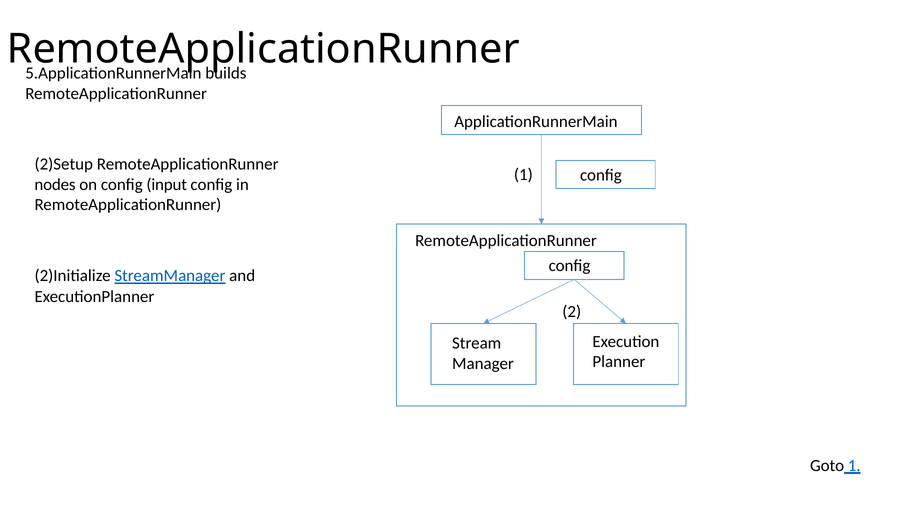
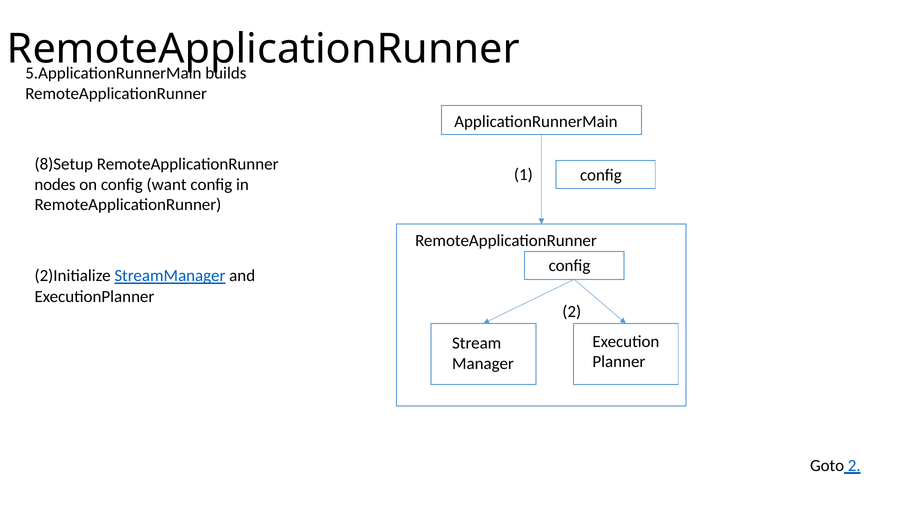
2)Setup: 2)Setup -> 8)Setup (64, 164)
input: input -> want (167, 185)
Goto 1: 1 -> 2 (854, 466)
